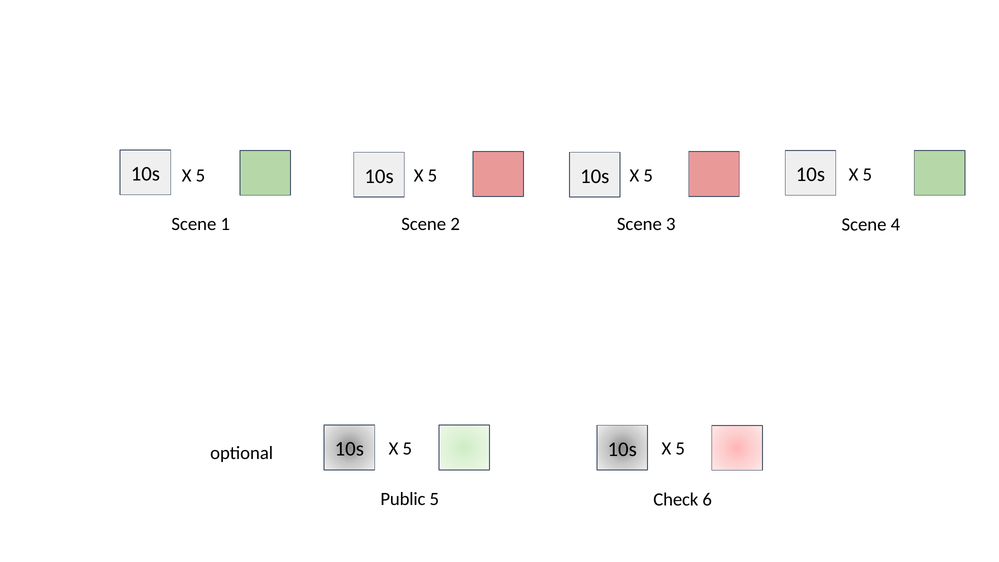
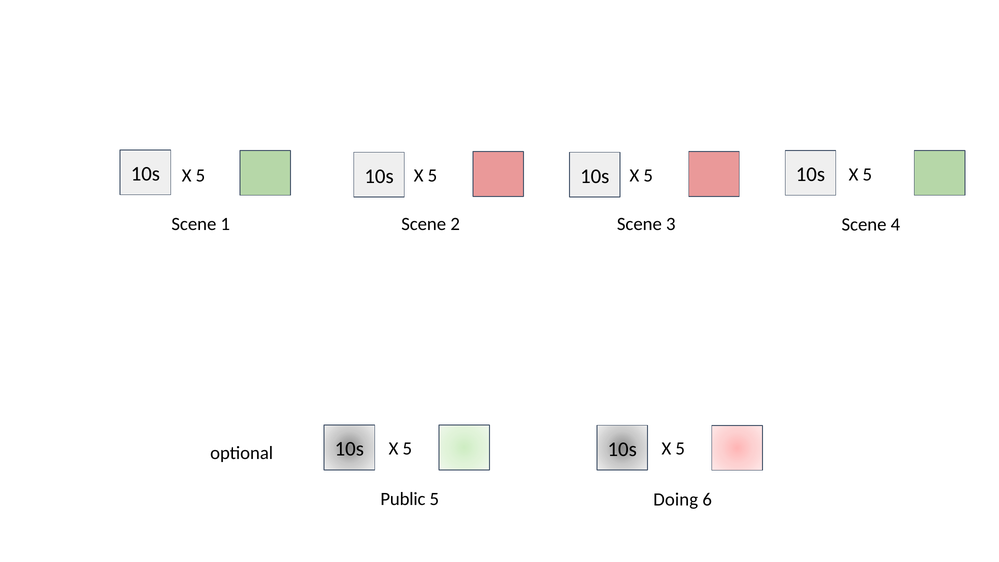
Check: Check -> Doing (676, 499)
